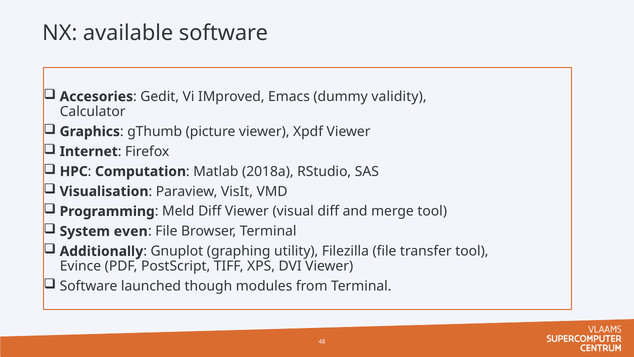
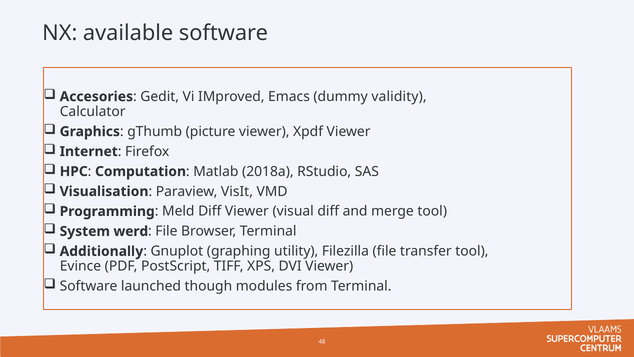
even: even -> werd (131, 231)
